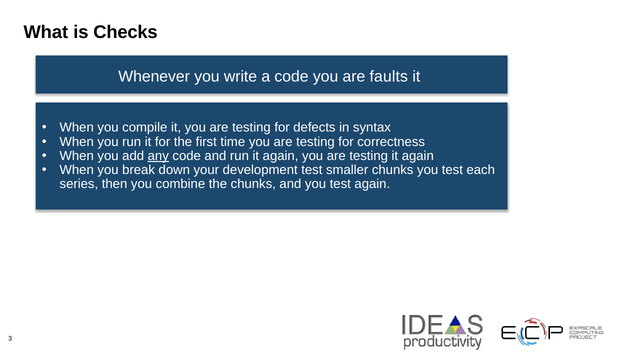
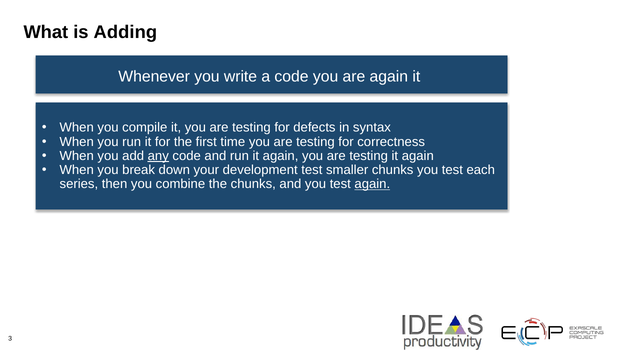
Checks: Checks -> Adding (125, 32)
are faults: faults -> again (389, 77)
again underline: none -> present (372, 184)
